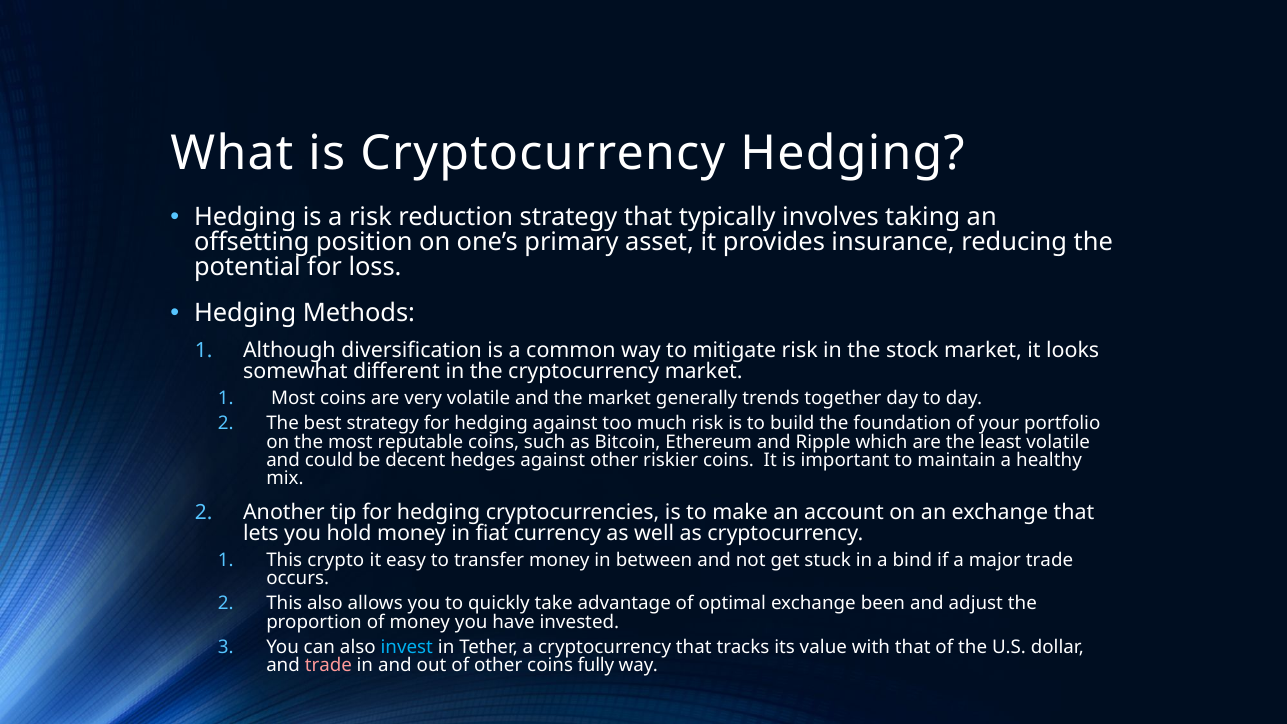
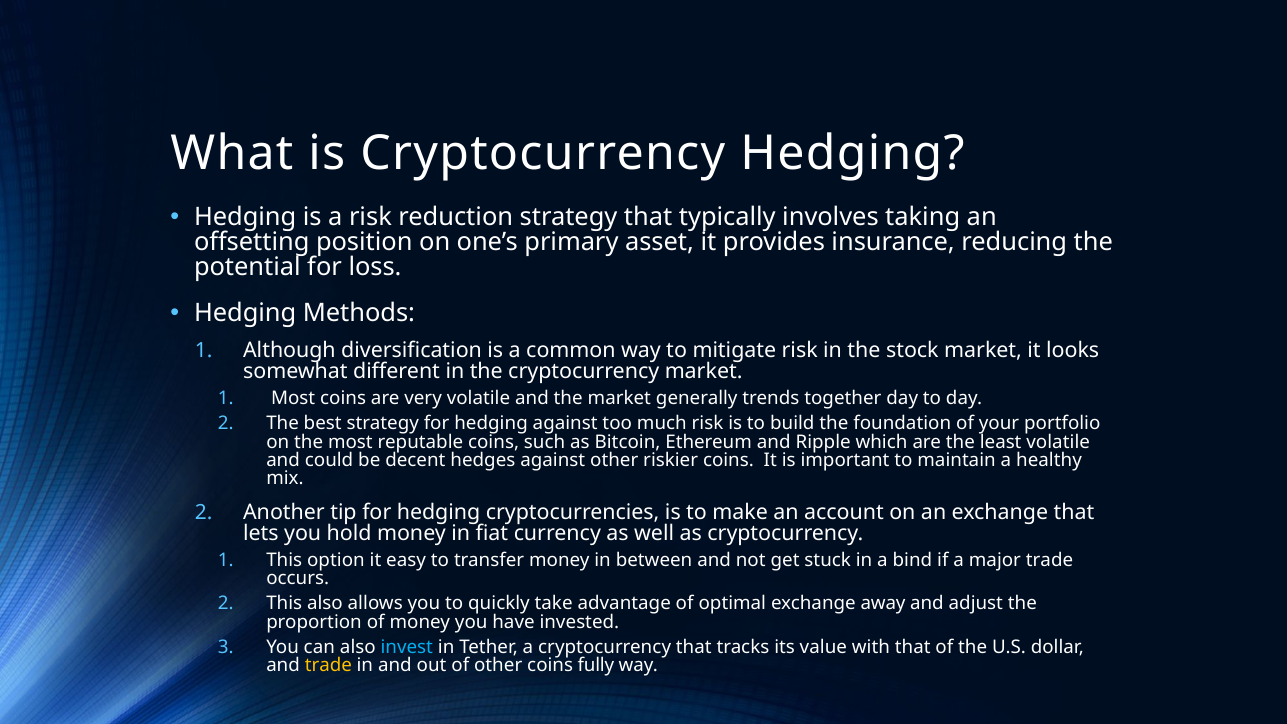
crypto: crypto -> option (336, 560)
been: been -> away (883, 604)
trade colour: pink -> yellow (328, 666)
